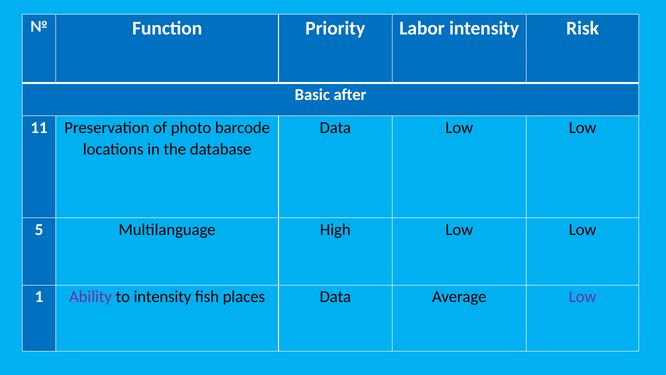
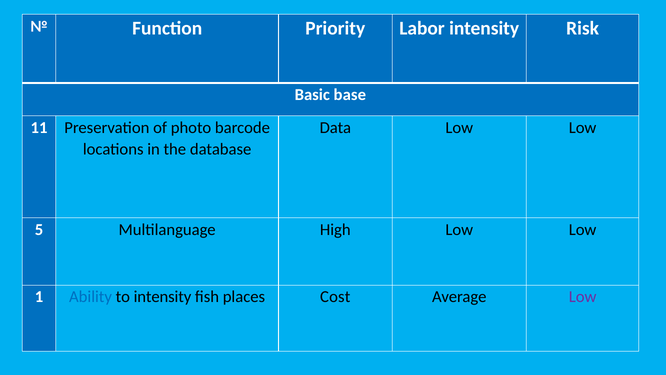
after: after -> base (350, 95)
Ability colour: purple -> blue (91, 297)
places Data: Data -> Cost (335, 297)
